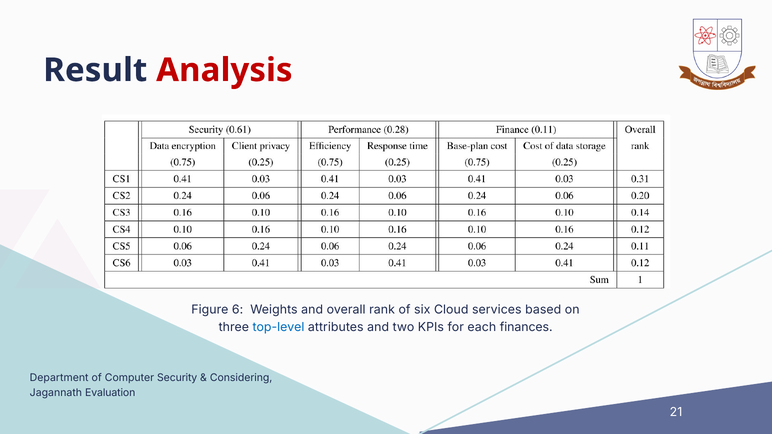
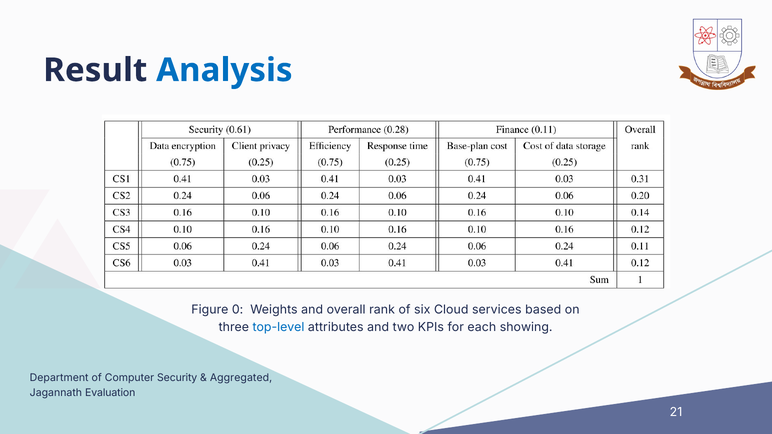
Analysis colour: red -> blue (224, 70)
6: 6 -> 0 (238, 310)
finances: finances -> showing (526, 327)
Considering: Considering -> Aggregated (241, 378)
